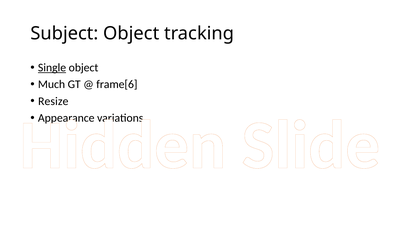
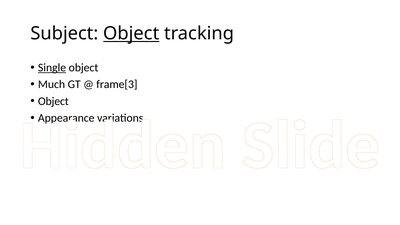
Object underline: none -> present (131, 34)
frame[6: frame[6 -> frame[3 (117, 84)
Resize: Resize -> Object (53, 101)
